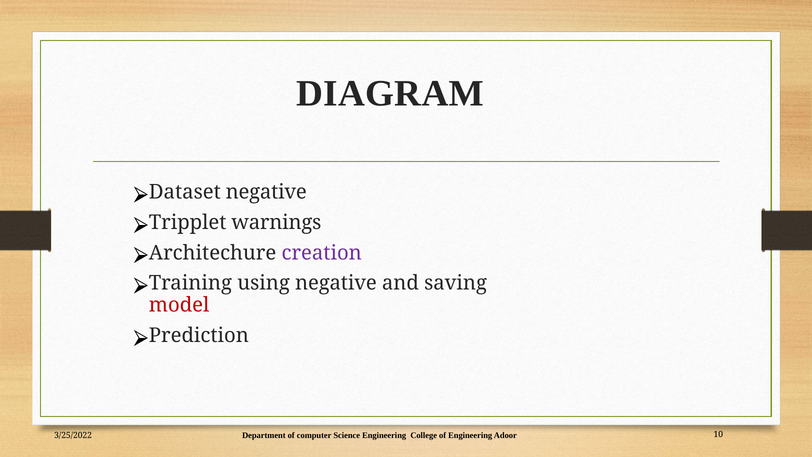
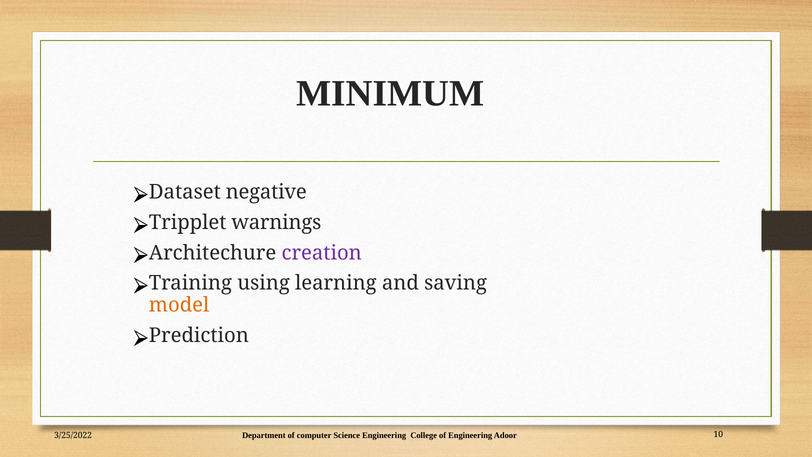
DIAGRAM: DIAGRAM -> MINIMUM (390, 94)
using negative: negative -> learning (336, 283)
model colour: red -> orange (179, 305)
